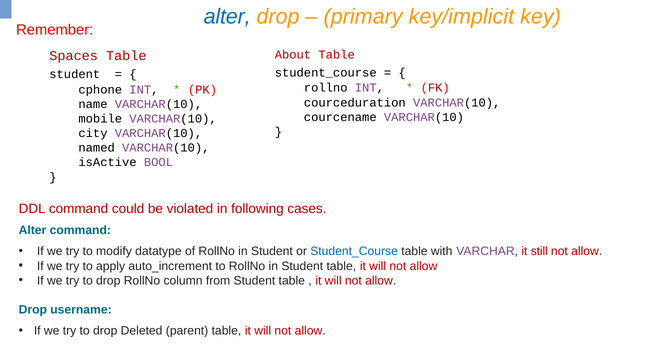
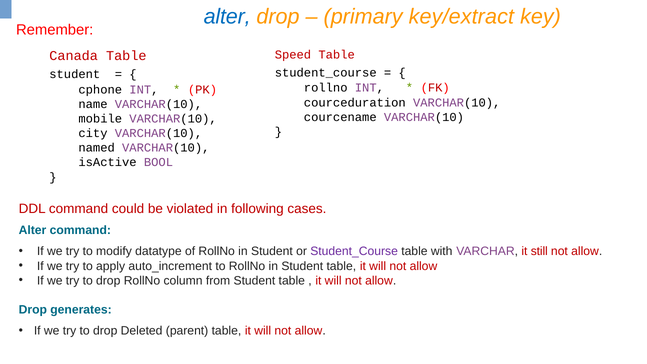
key/implicit: key/implicit -> key/extract (461, 17)
About: About -> Speed (293, 55)
Spaces: Spaces -> Canada (74, 56)
Student_Course colour: blue -> purple (354, 251)
username: username -> generates (81, 310)
